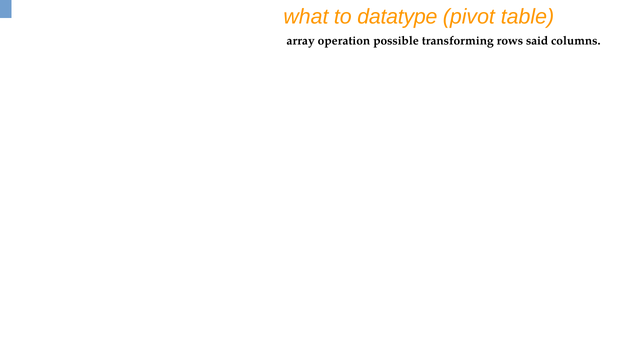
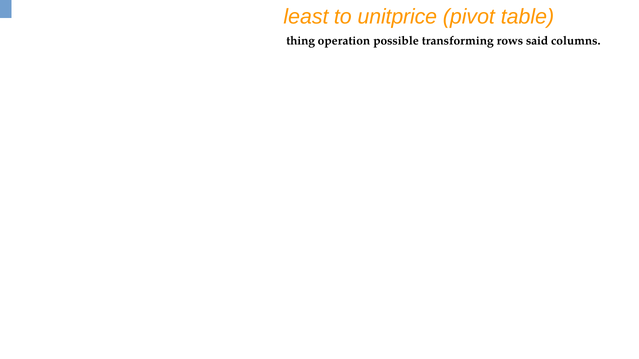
what: what -> least (306, 17)
datatype: datatype -> unitprice (397, 17)
array: array -> thing (301, 41)
